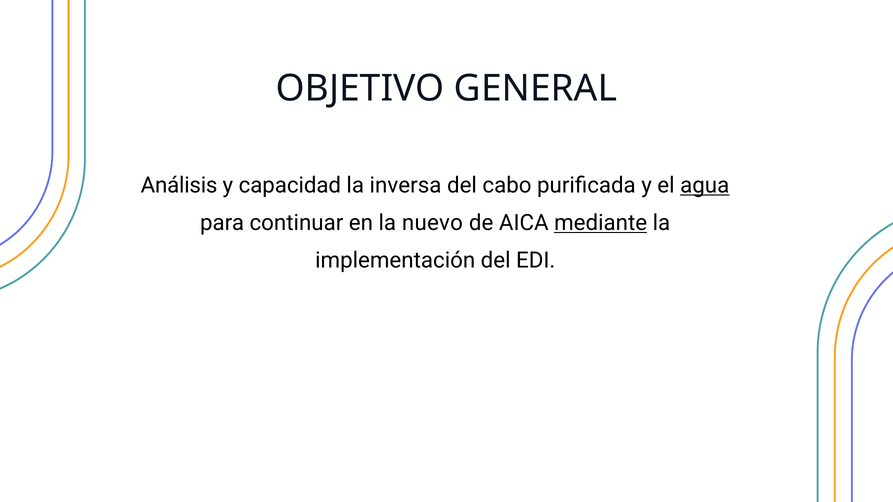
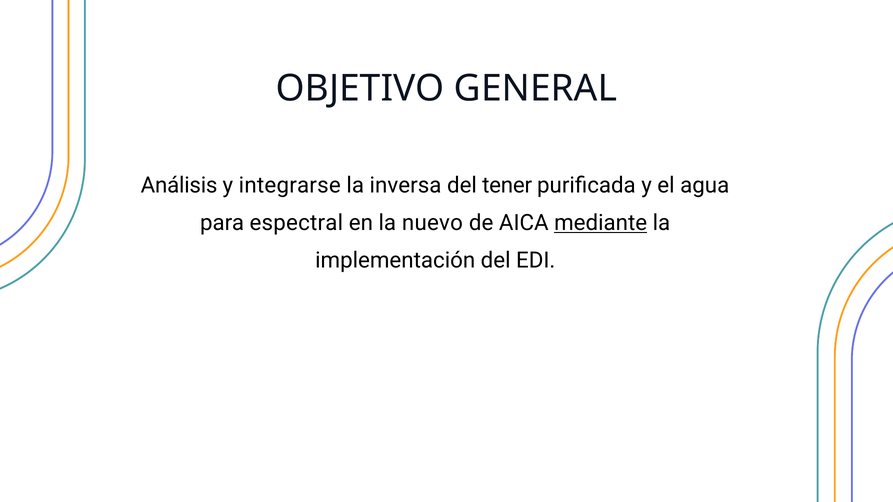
capacidad: capacidad -> integrarse (290, 186)
cabo: cabo -> tener (507, 186)
agua underline: present -> none (705, 186)
continuar: continuar -> espectral (296, 223)
